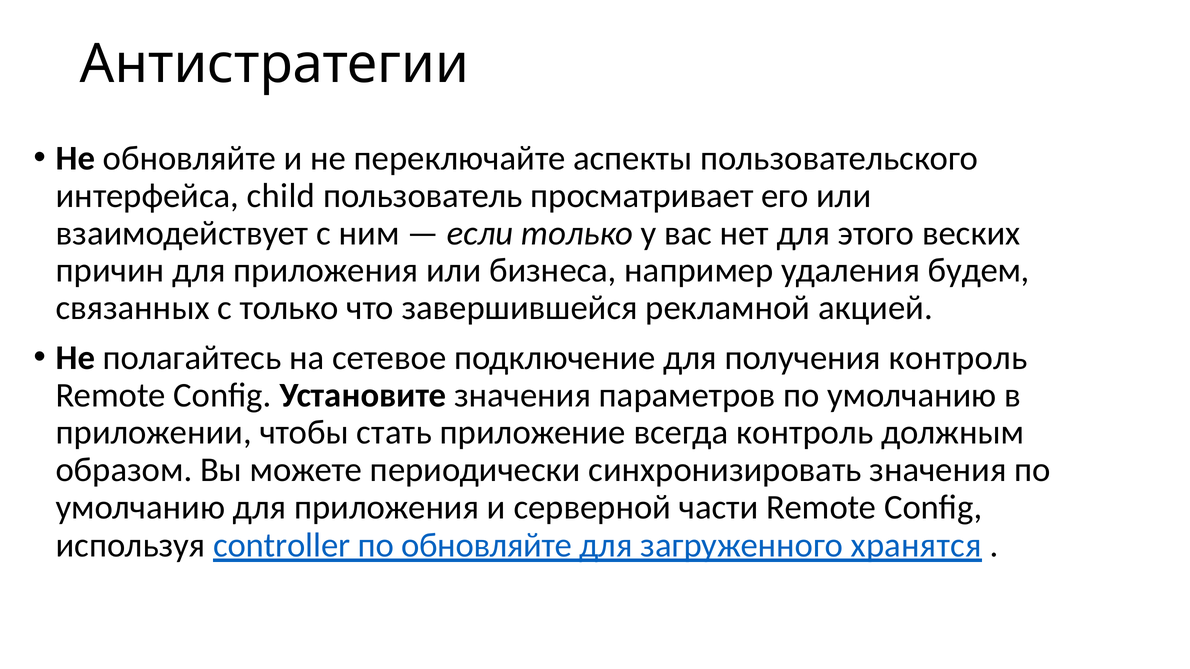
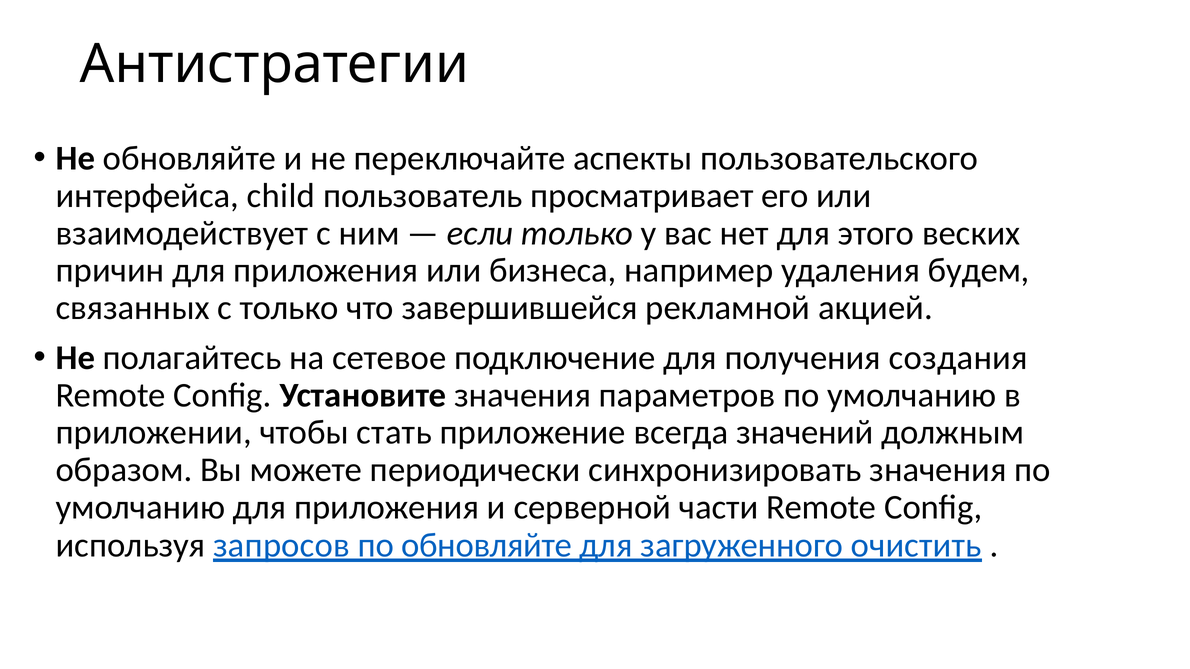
получения контроль: контроль -> создания (958, 358)
всегда контроль: контроль -> значений (805, 433)
controller: controller -> запросов (281, 546)
хранятся: хранятся -> очистить (916, 546)
